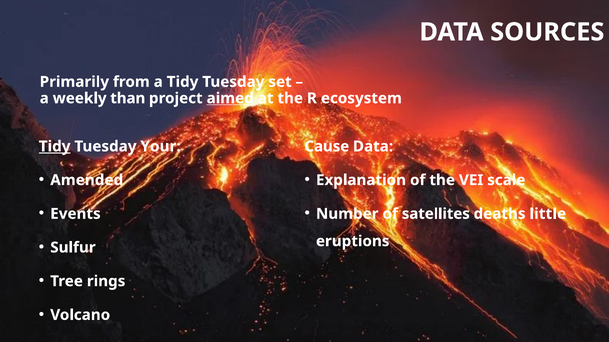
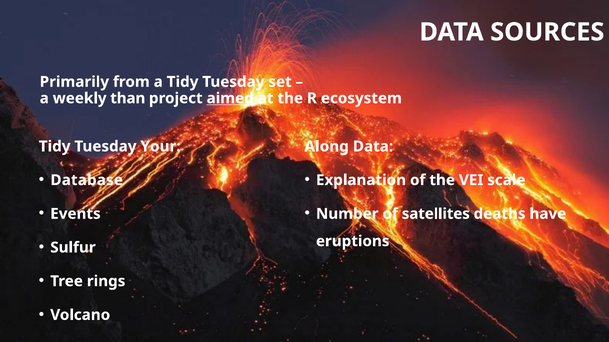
Tidy underline: present -> none (55, 147)
Cause: Cause -> Along (327, 147)
Amended: Amended -> Database (87, 180)
little: little -> have (548, 214)
